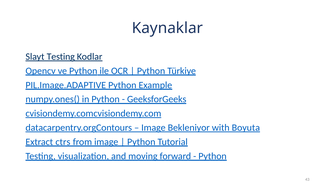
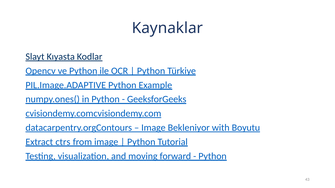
Slayt Testing: Testing -> Kıyasta (61, 57)
Boyuta: Boyuta -> Boyutu (246, 128)
